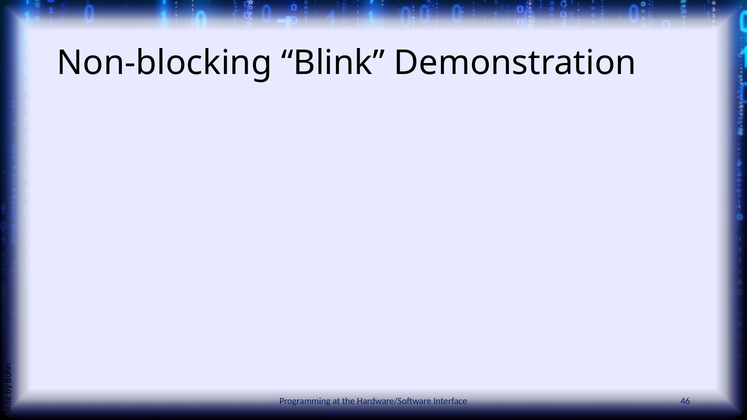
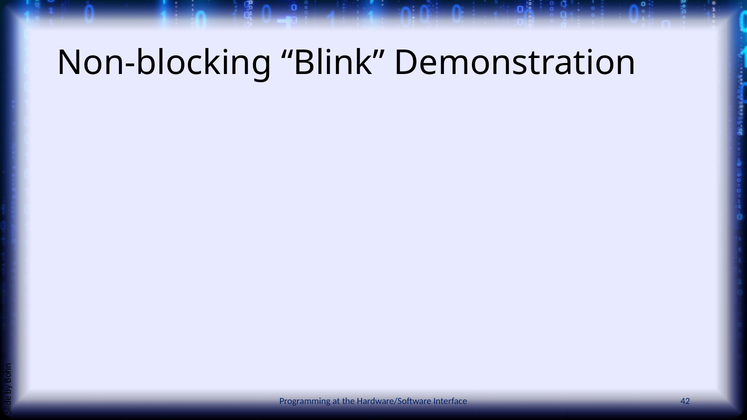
46: 46 -> 42 (685, 401)
